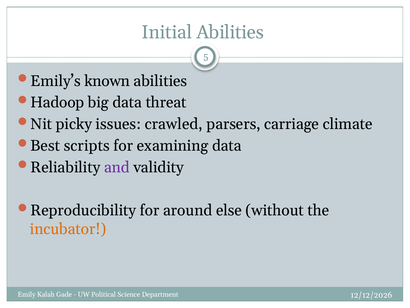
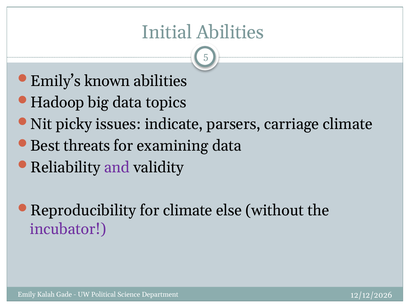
threat: threat -> topics (166, 102)
crawled: crawled -> indicate (174, 124)
scripts: scripts -> threats (87, 145)
for around: around -> climate (188, 210)
incubator colour: orange -> purple (68, 229)
